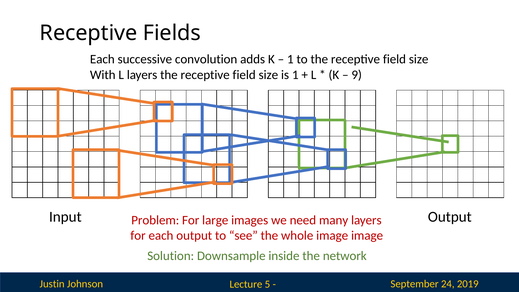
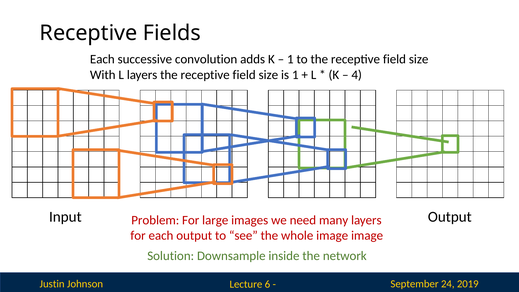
9: 9 -> 4 (357, 75)
5: 5 -> 6 (267, 284)
